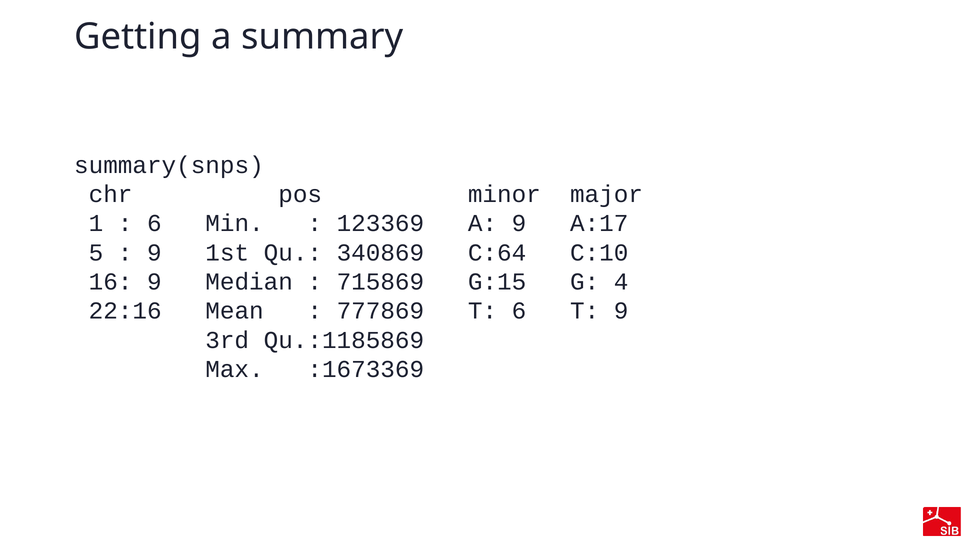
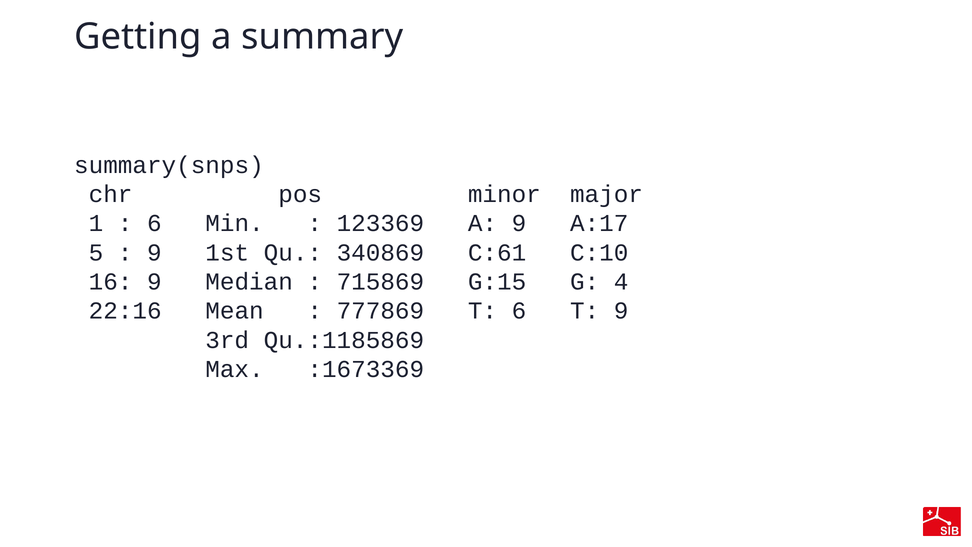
C:64: C:64 -> C:61 (497, 252)
